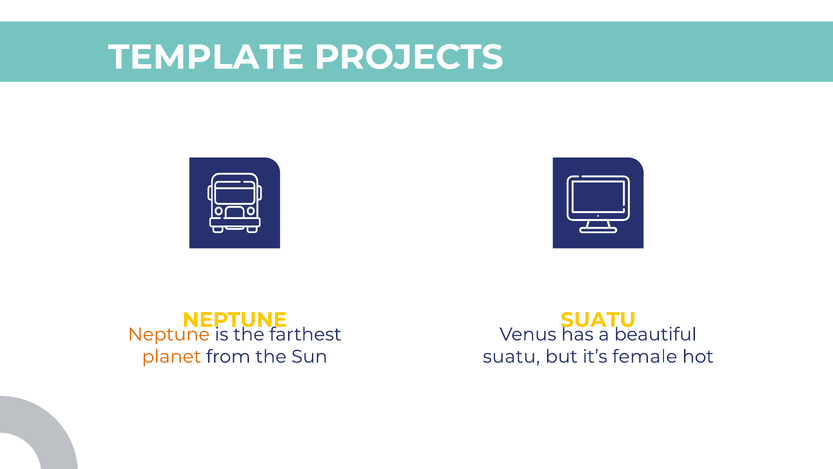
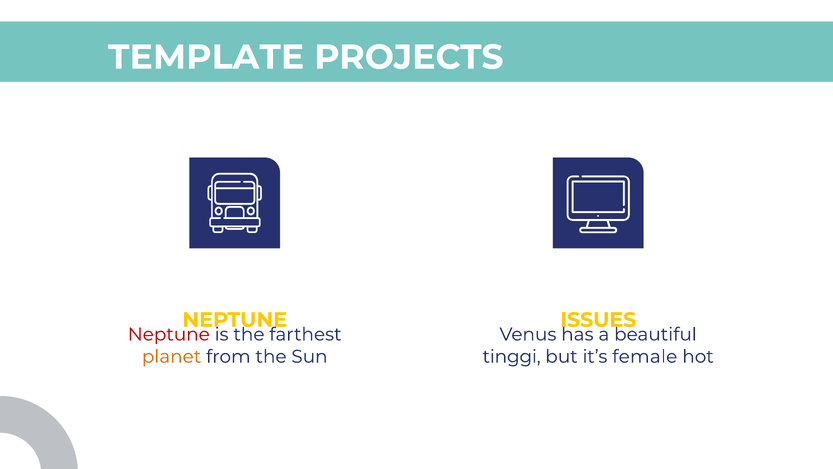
SUATU: SUATU -> ISSUES (598, 320)
Neptune colour: orange -> red (169, 334)
suatu: suatu -> tinggi (512, 356)
